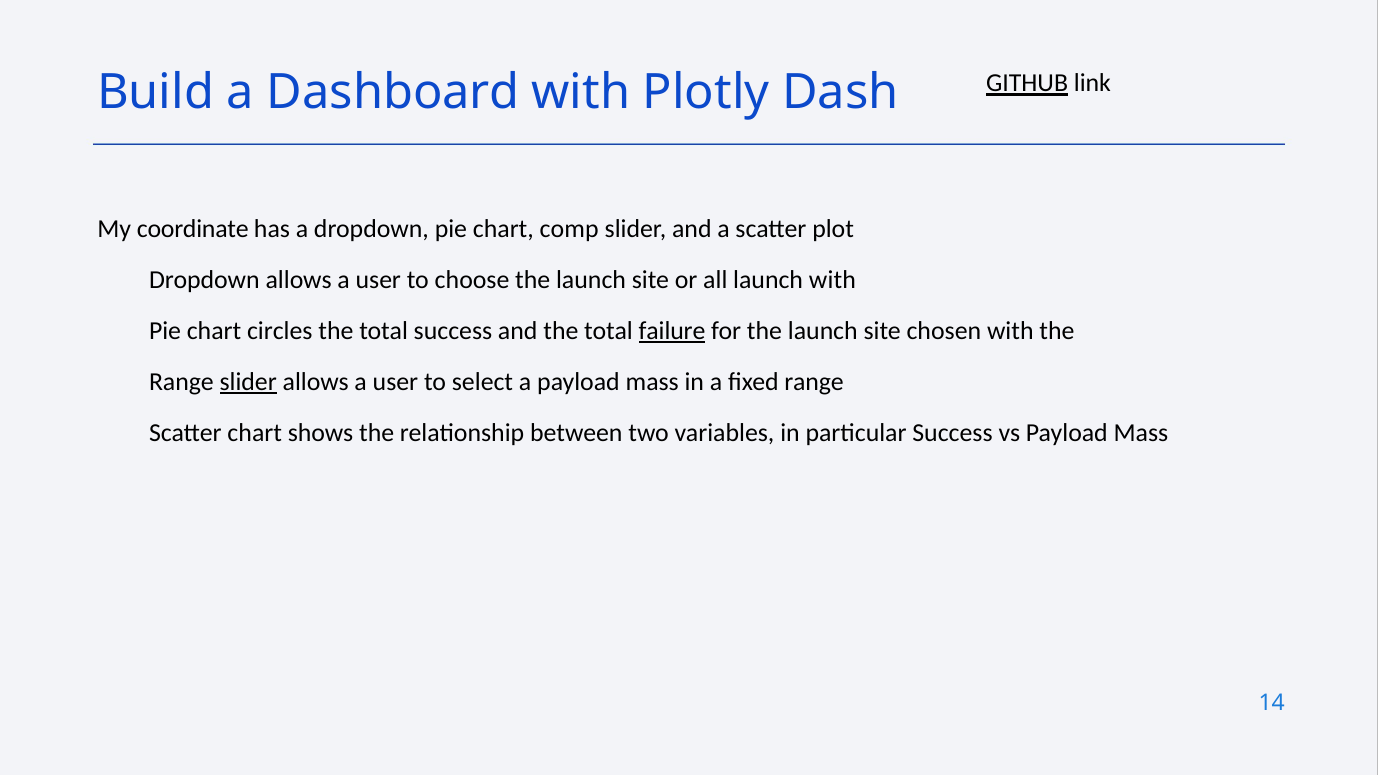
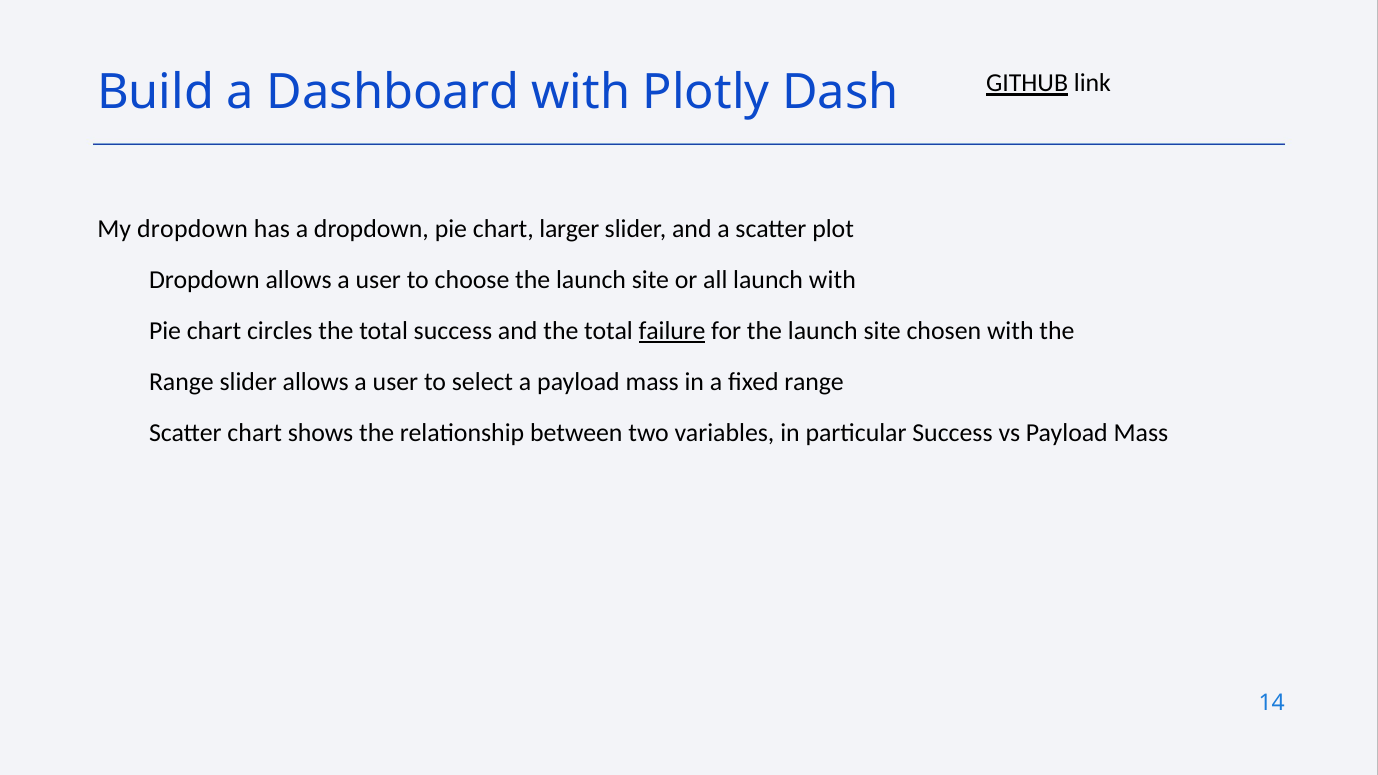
My coordinate: coordinate -> dropdown (192, 229)
comp: comp -> larger (569, 229)
slider underline: present -> none (248, 382)
